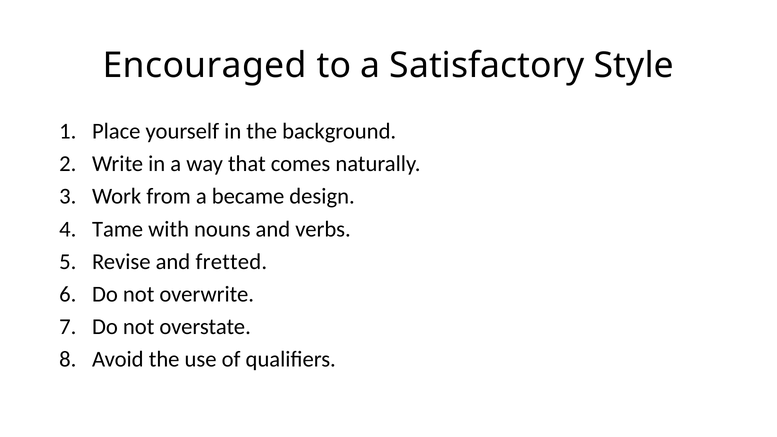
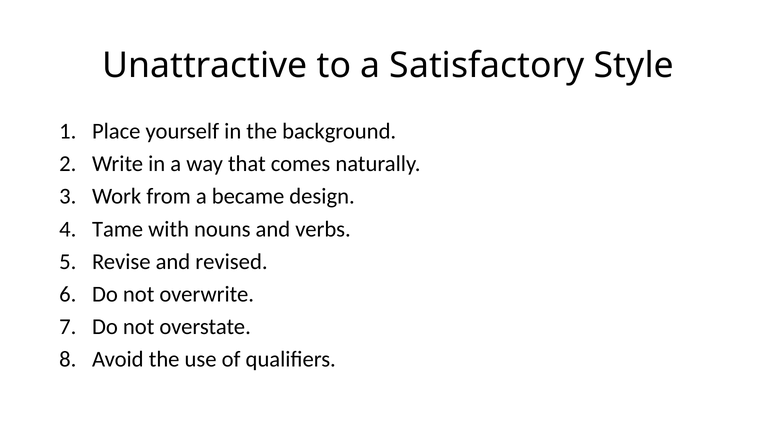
Encouraged: Encouraged -> Unattractive (205, 65)
fretted: fretted -> revised (231, 262)
